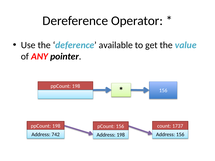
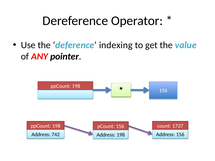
available: available -> indexing (116, 45)
